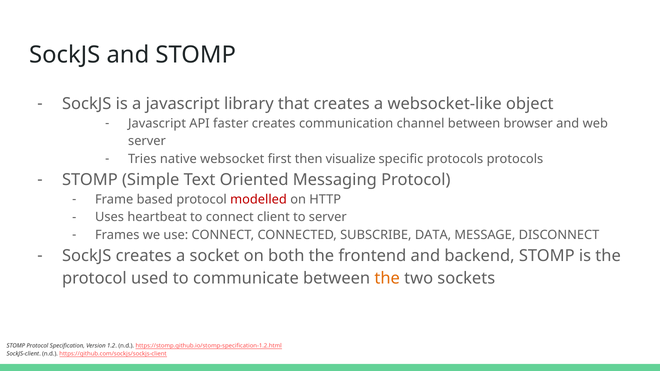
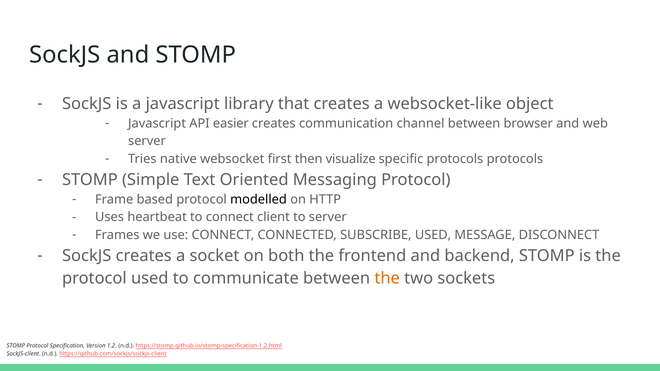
faster: faster -> easier (231, 123)
modelled colour: red -> black (259, 199)
SUBSCRIBE DATA: DATA -> USED (433, 235)
